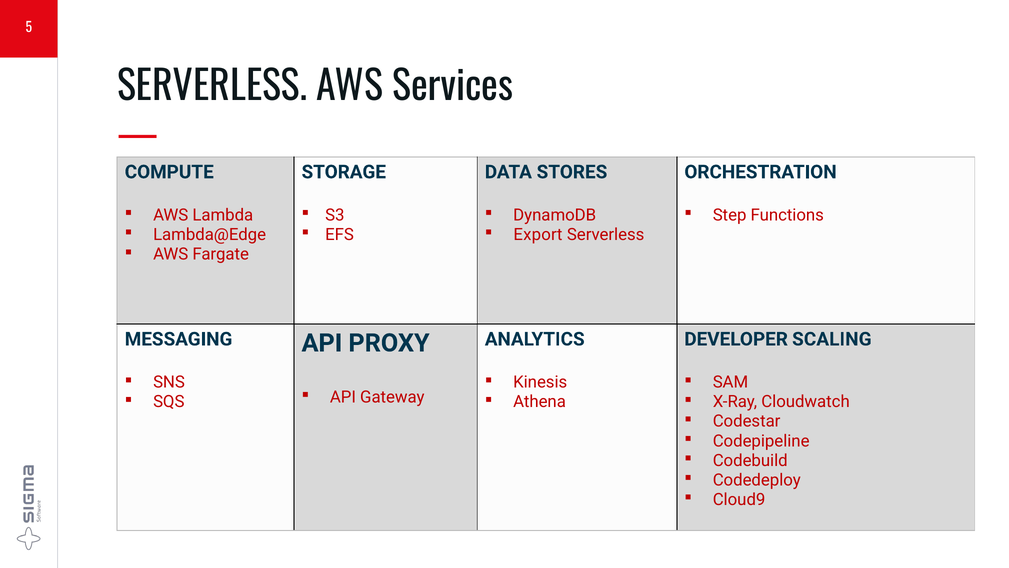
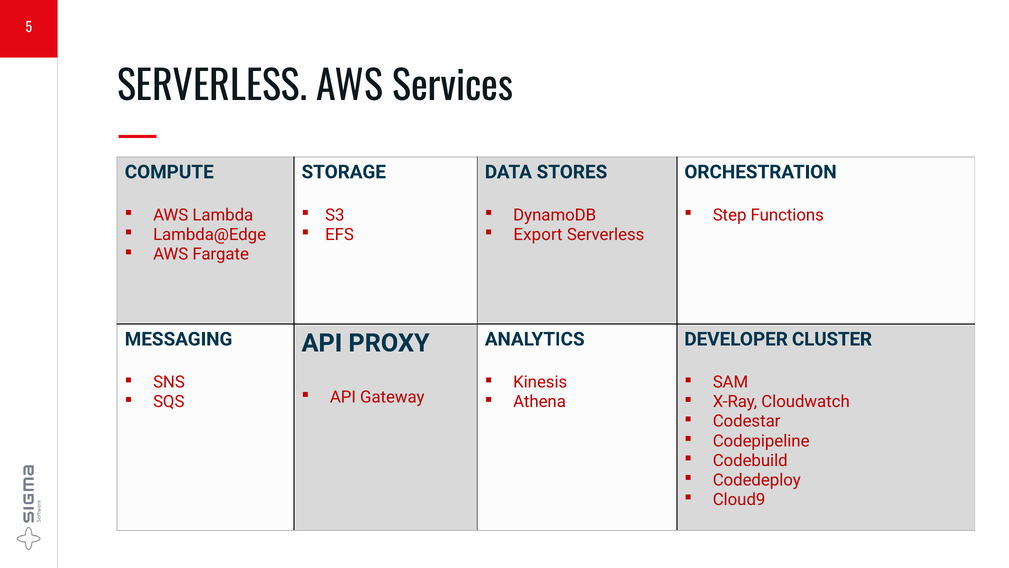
SCALING: SCALING -> CLUSTER (832, 339)
